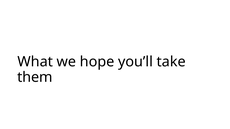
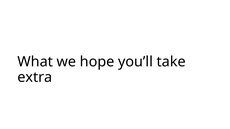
them: them -> extra (35, 77)
